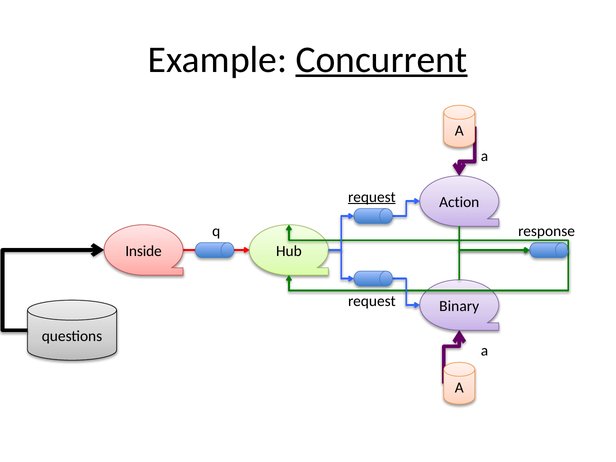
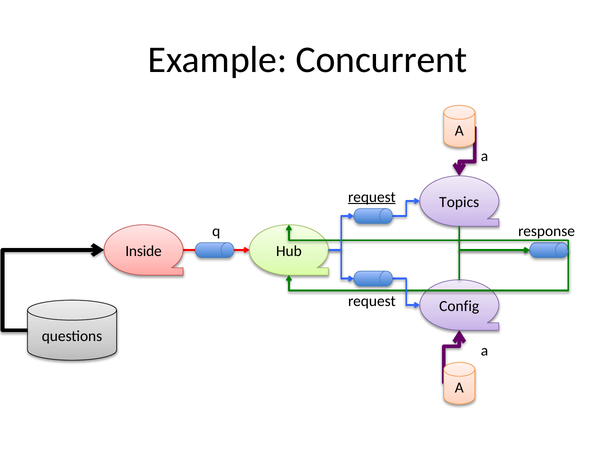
Concurrent underline: present -> none (382, 60)
Action: Action -> Topics (459, 202)
Binary: Binary -> Config (459, 306)
